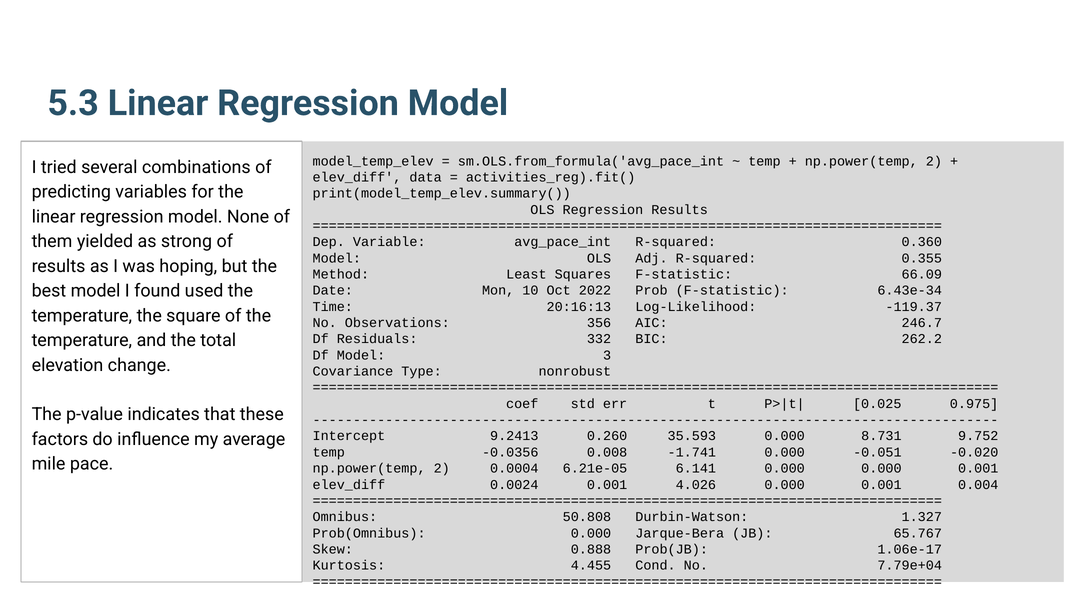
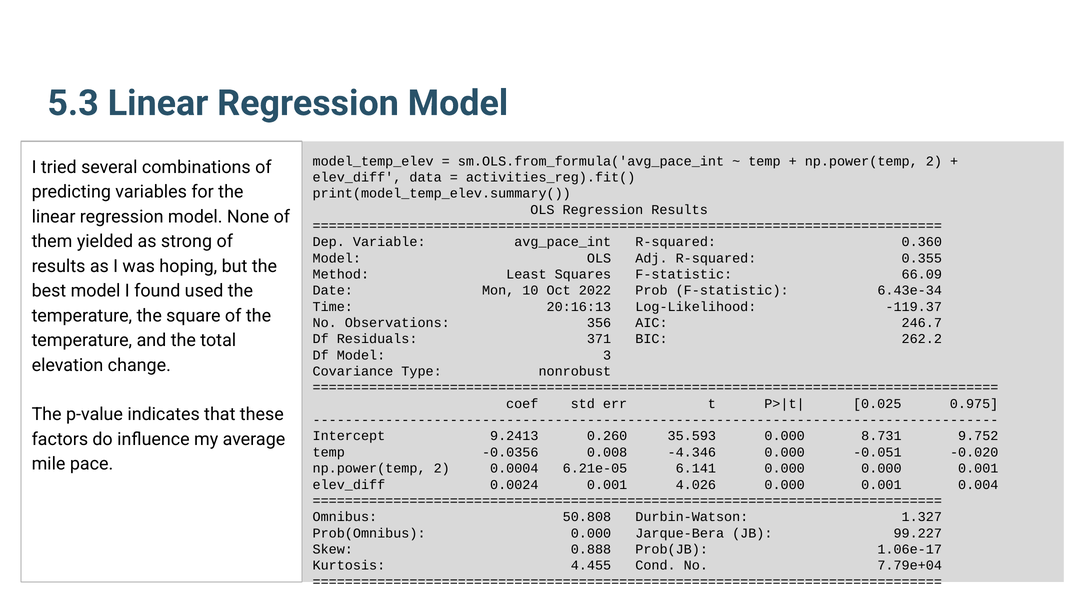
332: 332 -> 371 (599, 339)
-1.741: -1.741 -> -4.346 (692, 452)
65.767: 65.767 -> 99.227 (918, 533)
